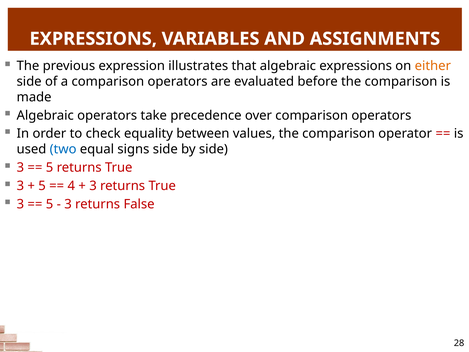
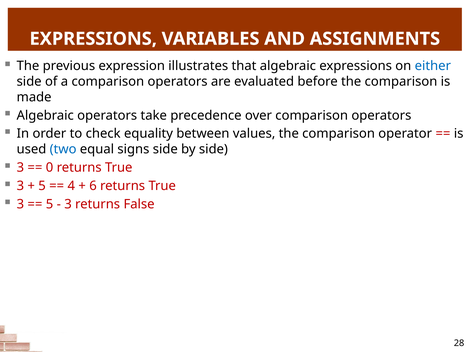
either colour: orange -> blue (433, 66)
5: 5 -> 0 (50, 167)
3: 3 -> 6 (93, 186)
